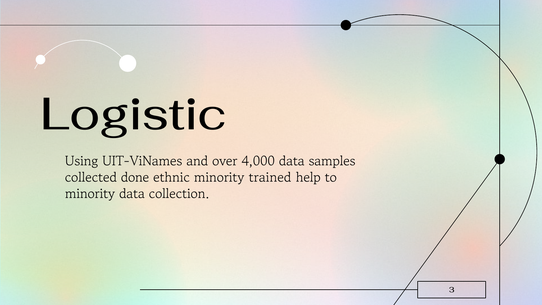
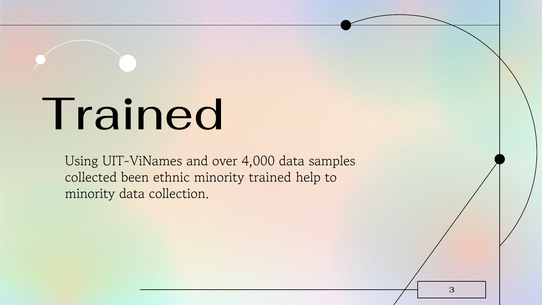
Logistic: Logistic -> Trained (133, 115)
done: done -> been (135, 178)
